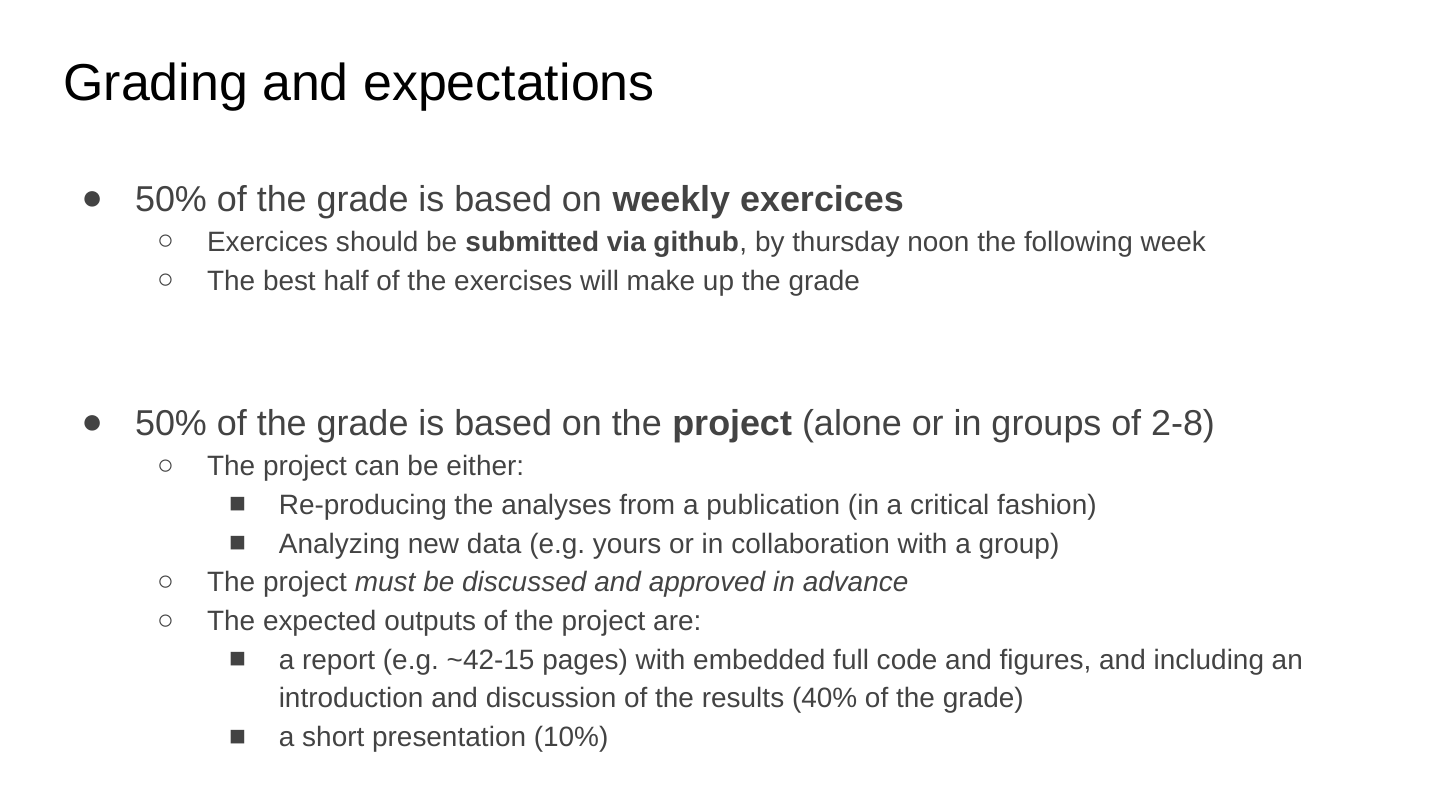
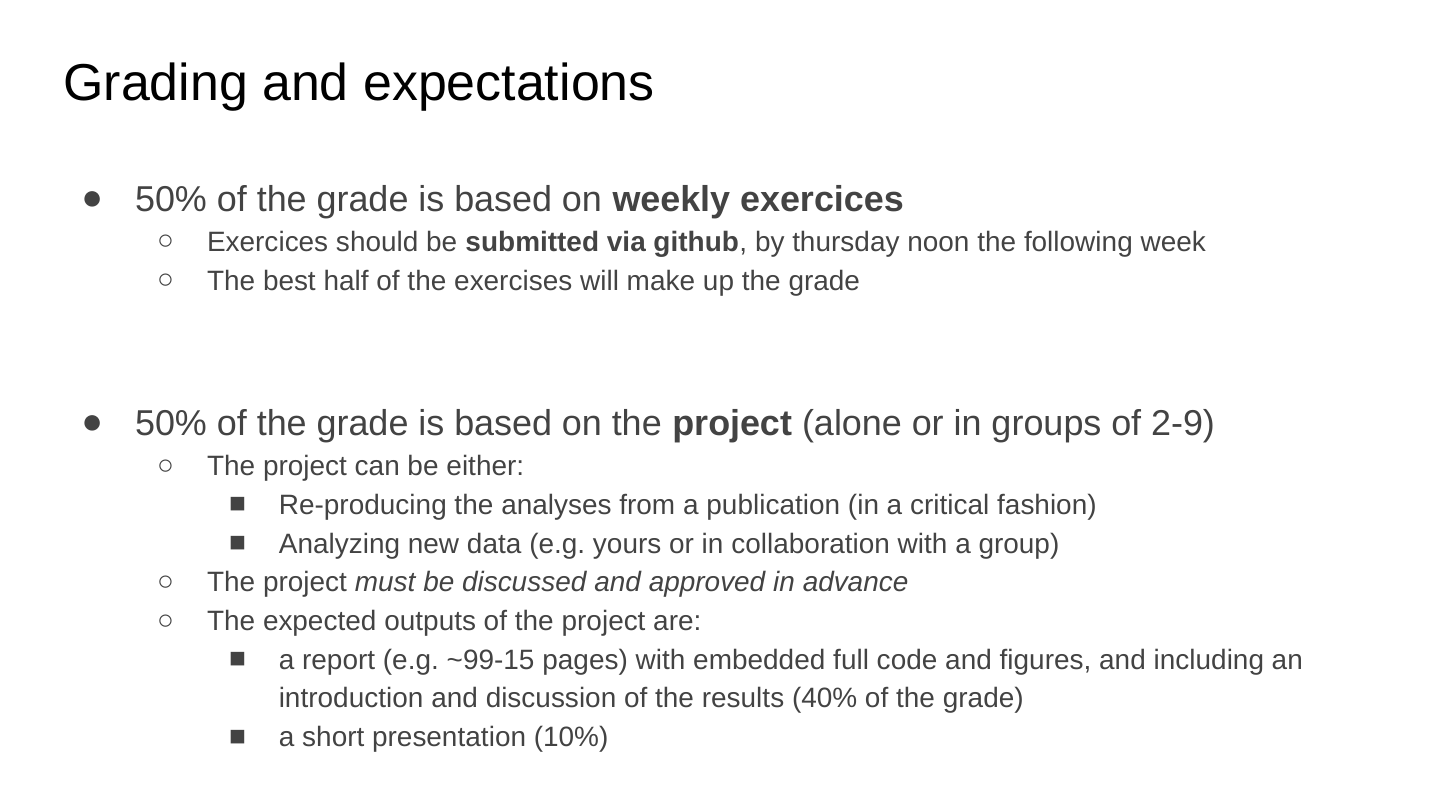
2-8: 2-8 -> 2-9 (1183, 423)
~42-15: ~42-15 -> ~99-15 (491, 659)
